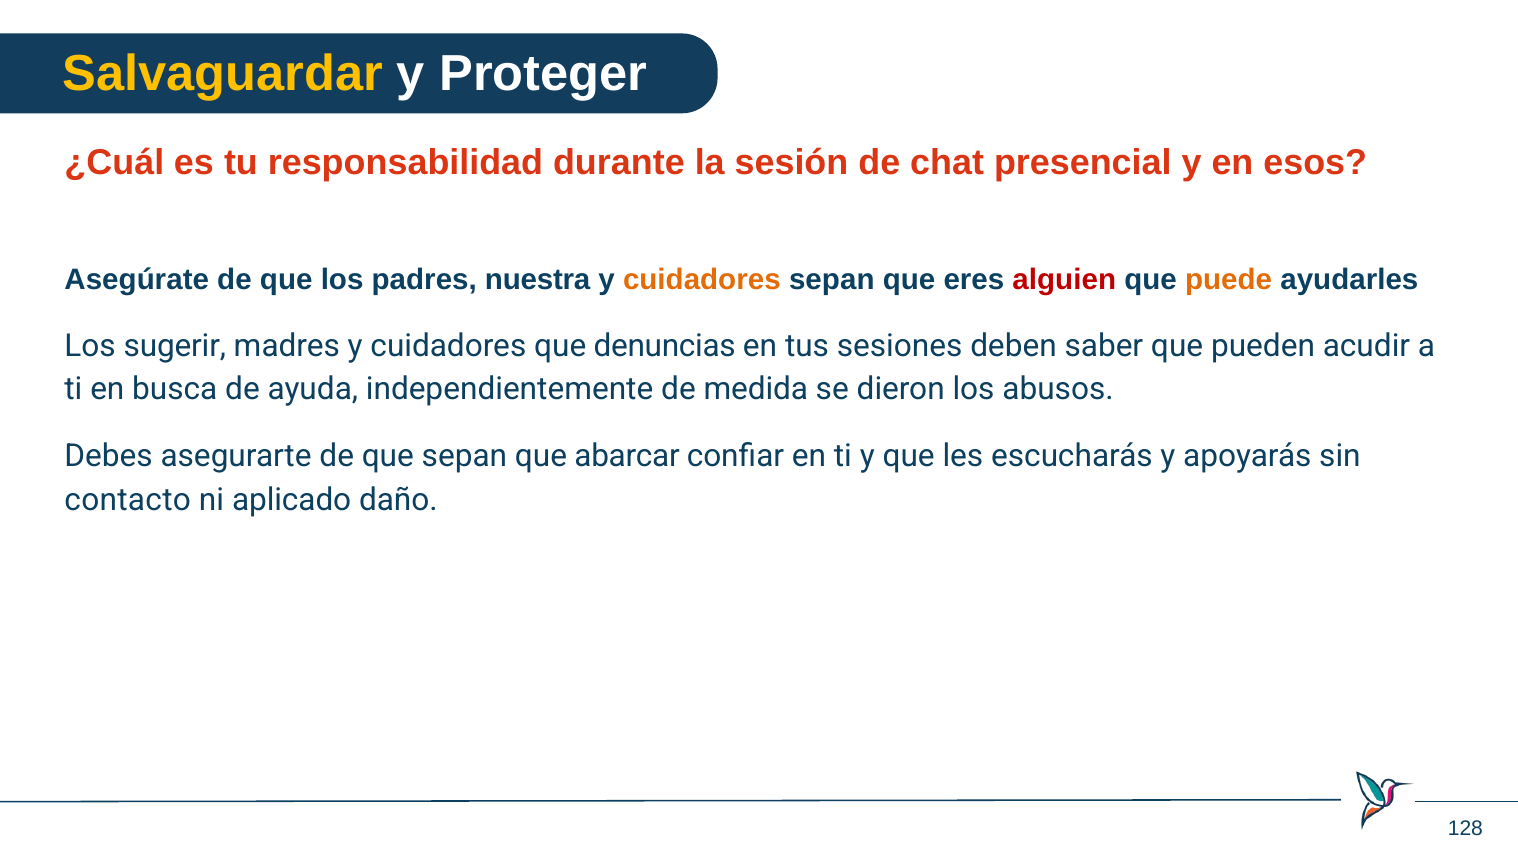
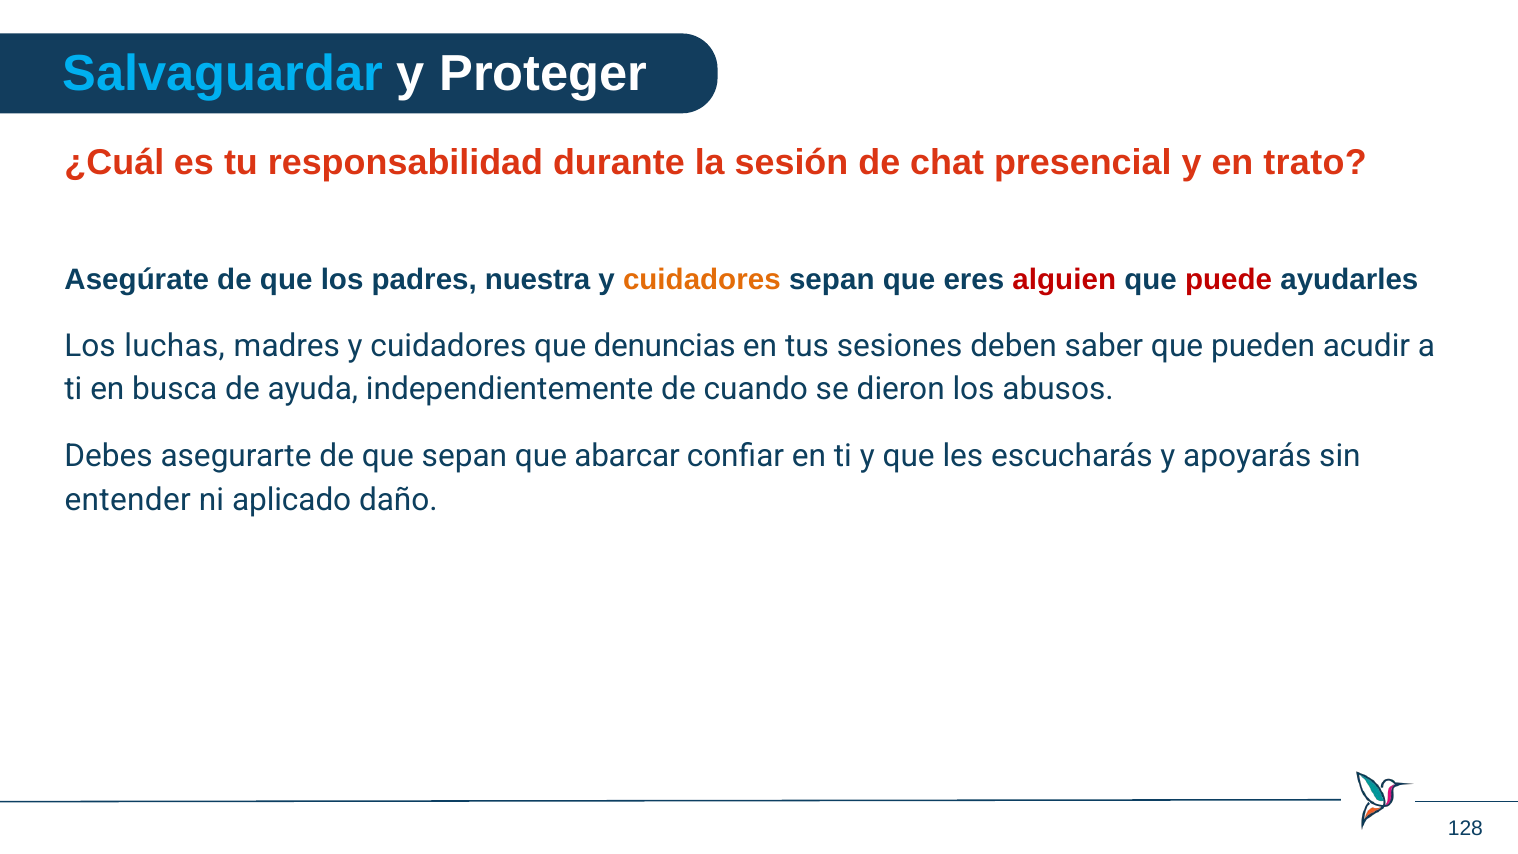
Salvaguardar colour: yellow -> light blue (223, 74)
esos: esos -> trato (1315, 163)
puede colour: orange -> red (1229, 280)
sugerir: sugerir -> luchas (175, 346)
medida: medida -> cuando (756, 389)
contacto: contacto -> entender (128, 500)
